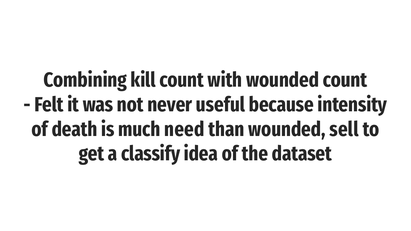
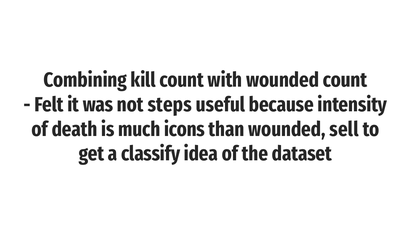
never: never -> steps (170, 105)
need: need -> icons (185, 129)
